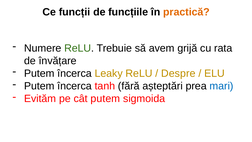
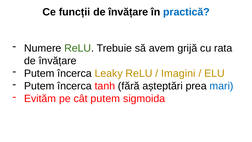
funcții de funcțiile: funcțiile -> învățare (128, 12)
practică colour: orange -> blue (186, 12)
Despre: Despre -> Imagini (178, 73)
